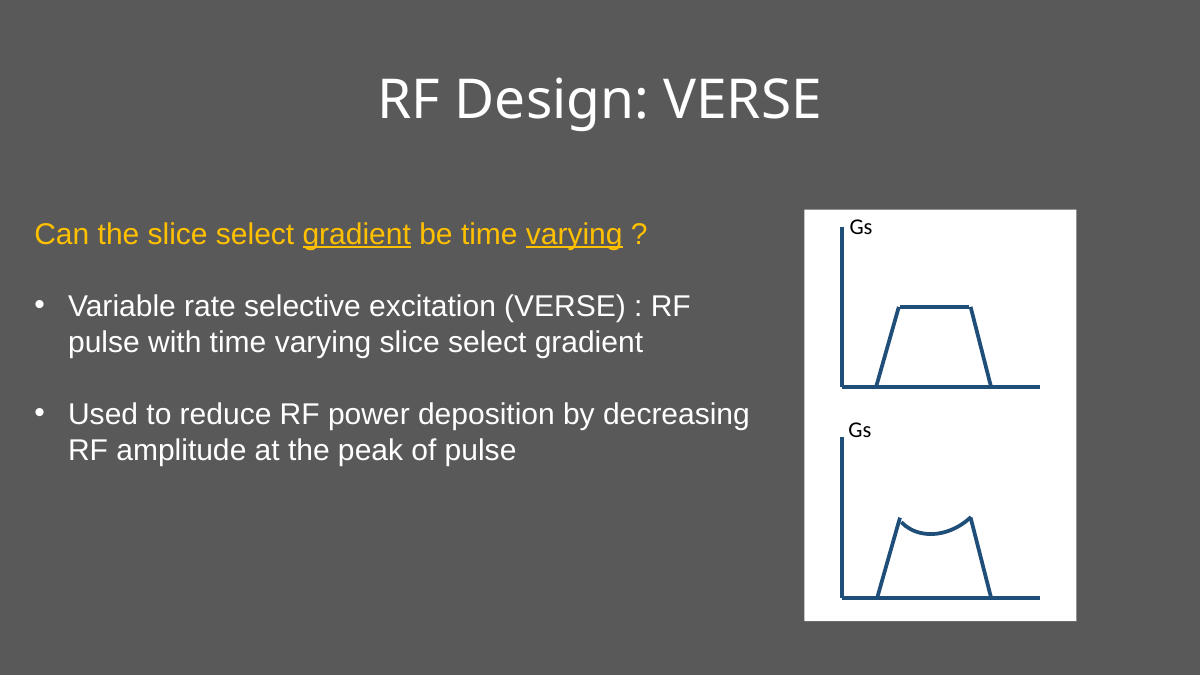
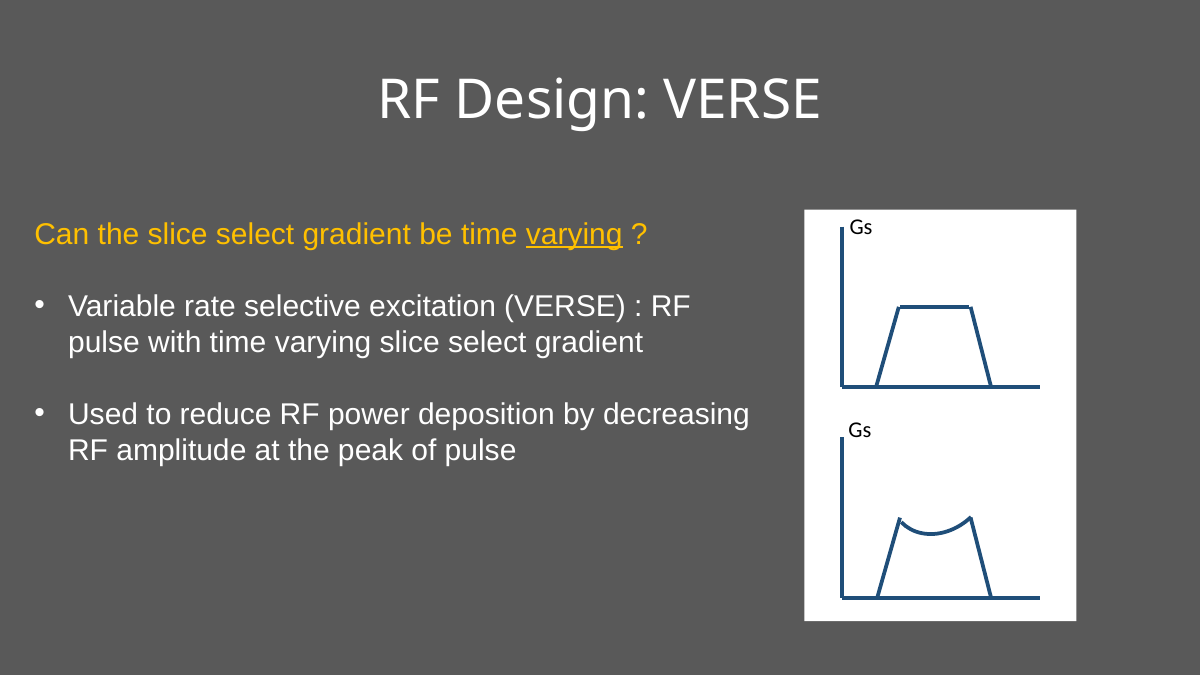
gradient underline: present -> none (357, 234)
